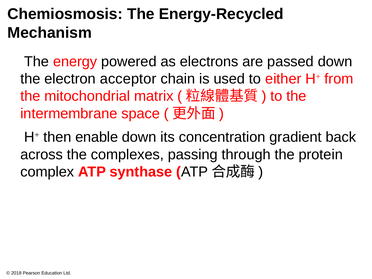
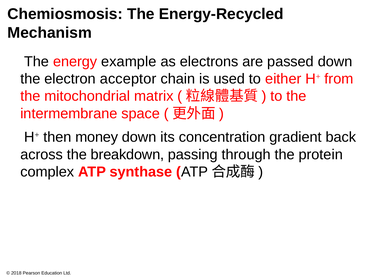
powered: powered -> example (129, 61)
enable: enable -> money (97, 137)
complexes: complexes -> breakdown (127, 155)
